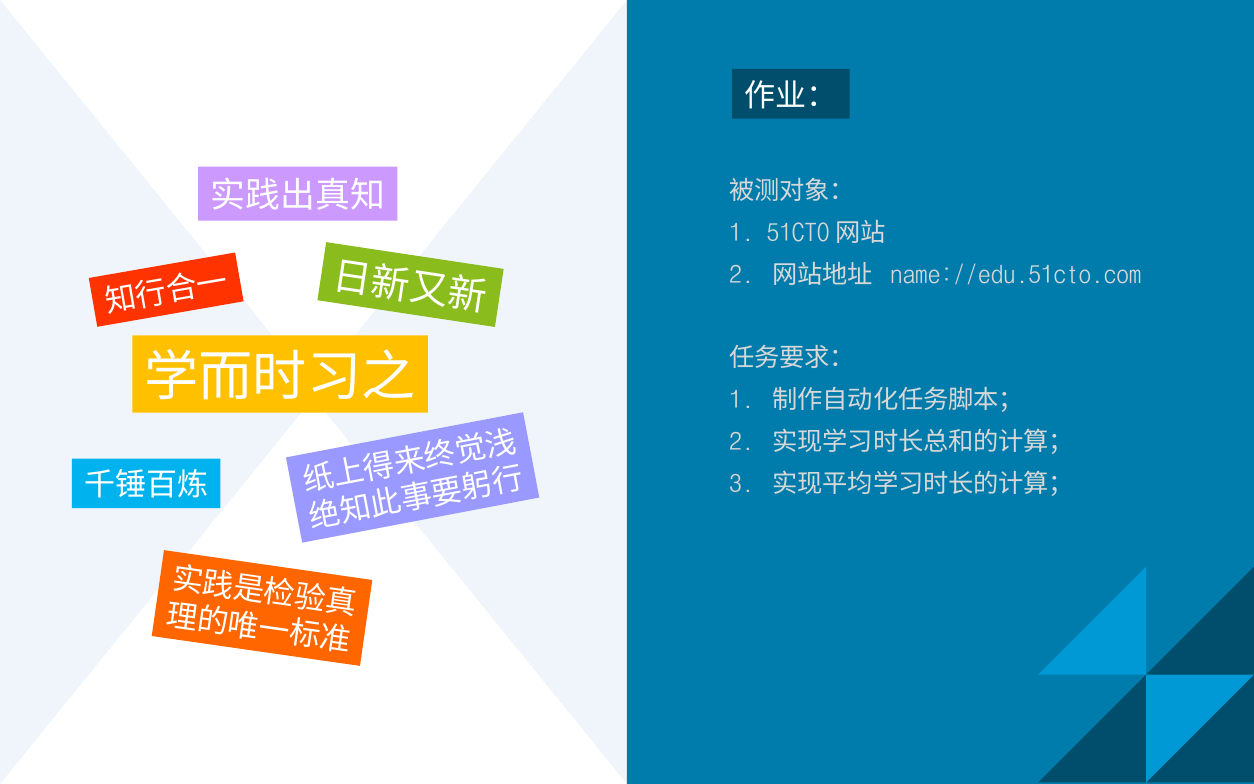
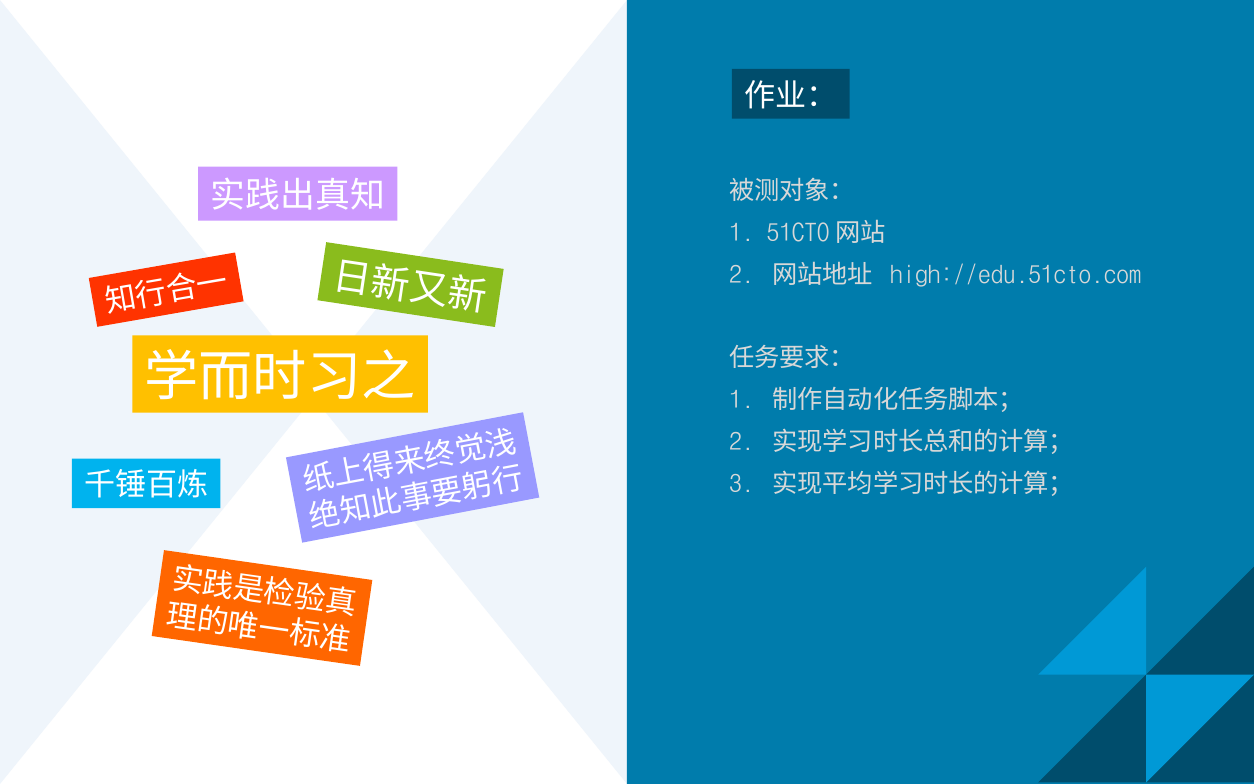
name://edu.51cto.com: name://edu.51cto.com -> high://edu.51cto.com (1016, 275)
